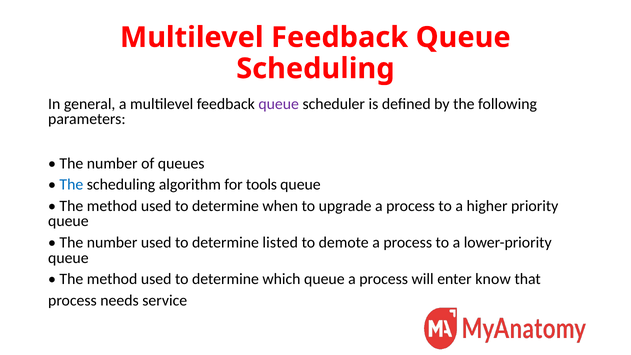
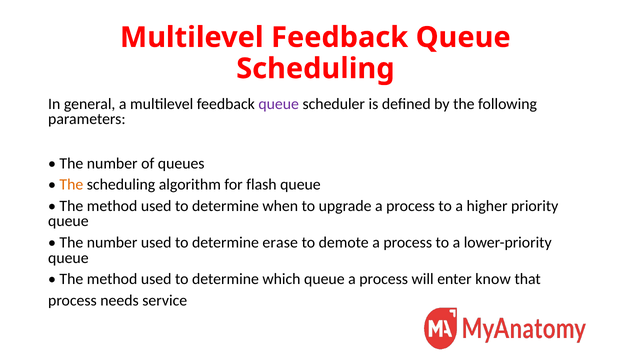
The colour: blue -> orange (71, 185)
tools: tools -> flash (261, 185)
listed: listed -> erase (280, 242)
